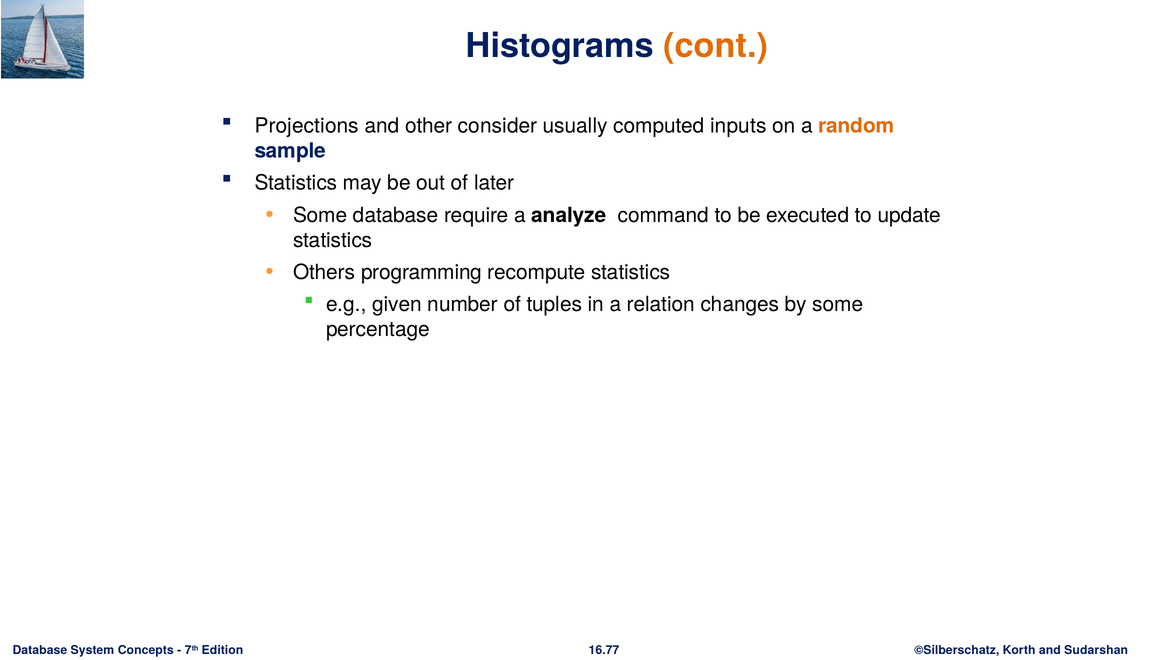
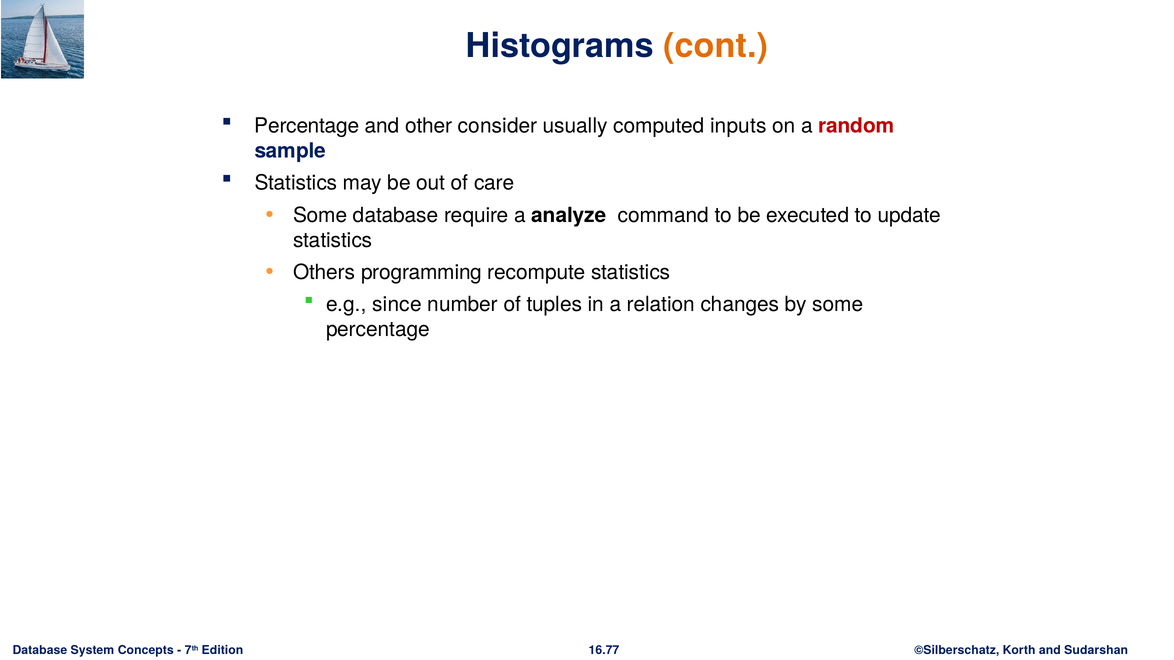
Projections: Projections -> Percentage (307, 126)
random colour: orange -> red (856, 126)
later: later -> care (494, 183)
given: given -> since (397, 305)
